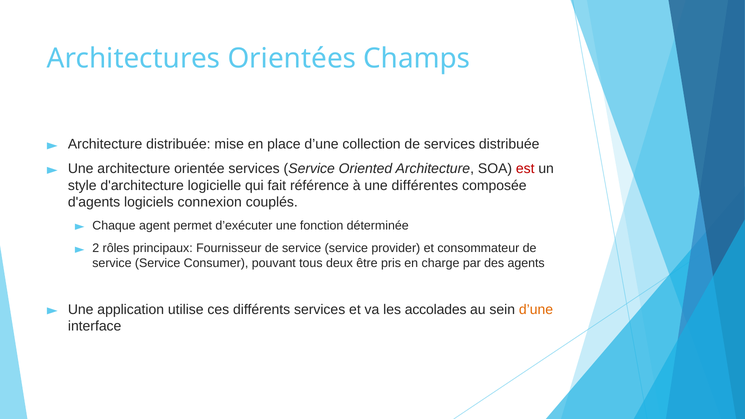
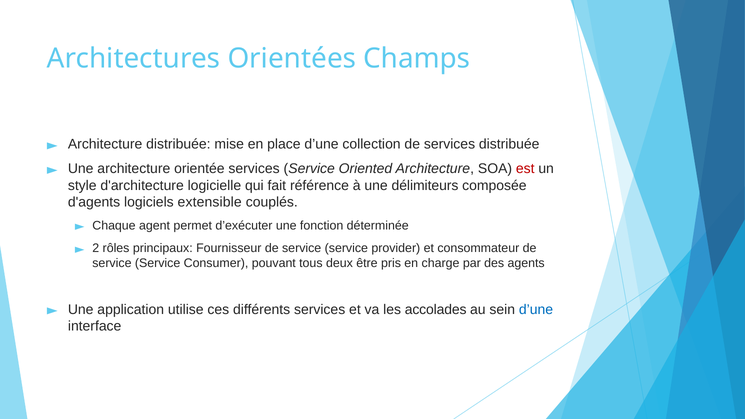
différentes: différentes -> délimiteurs (425, 185)
connexion: connexion -> extensible (210, 202)
d’une colour: orange -> blue (536, 310)
